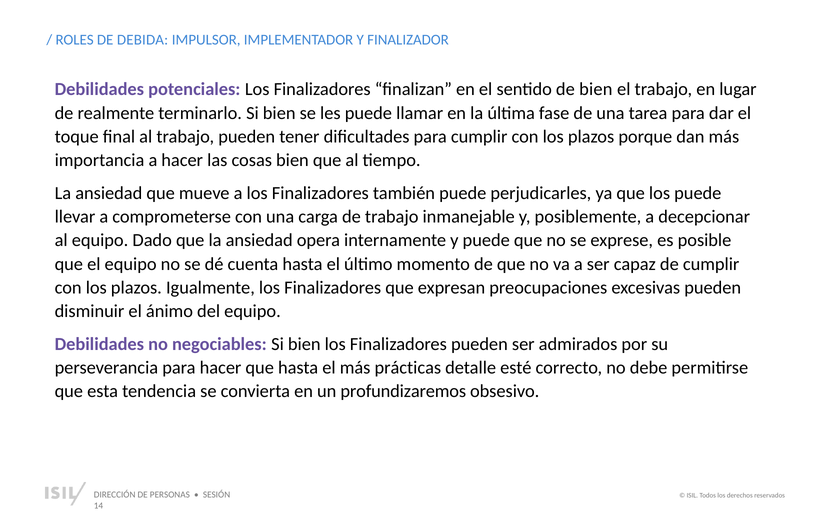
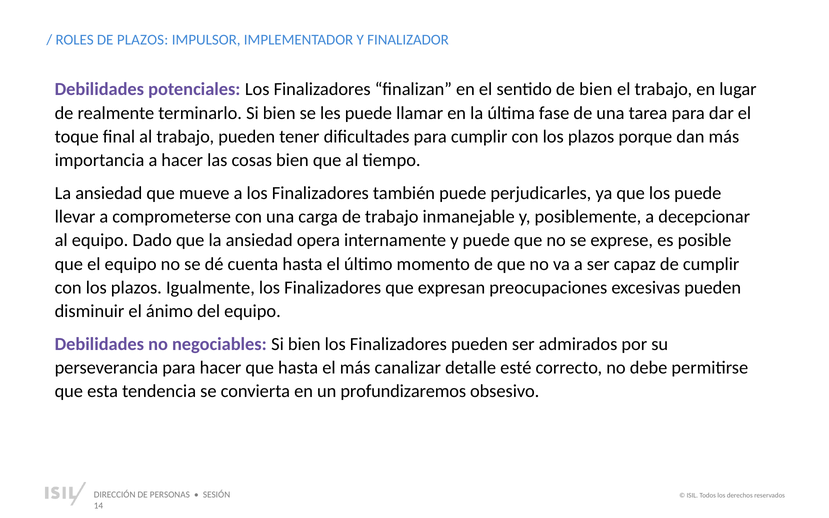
DE DEBIDA: DEBIDA -> PLAZOS (143, 40)
prácticas: prácticas -> canalizar (408, 368)
